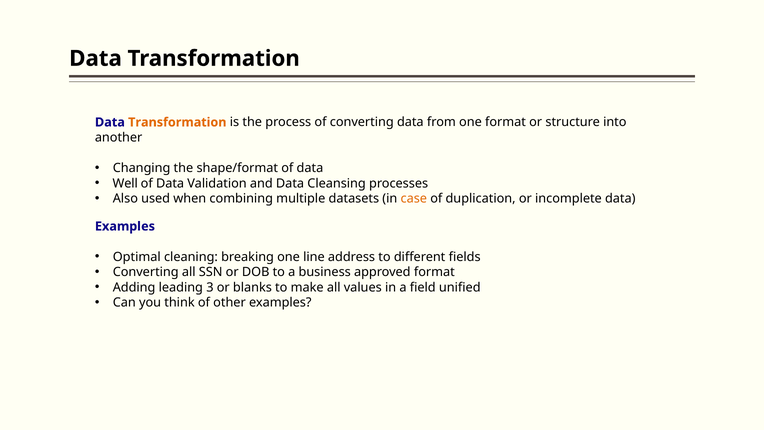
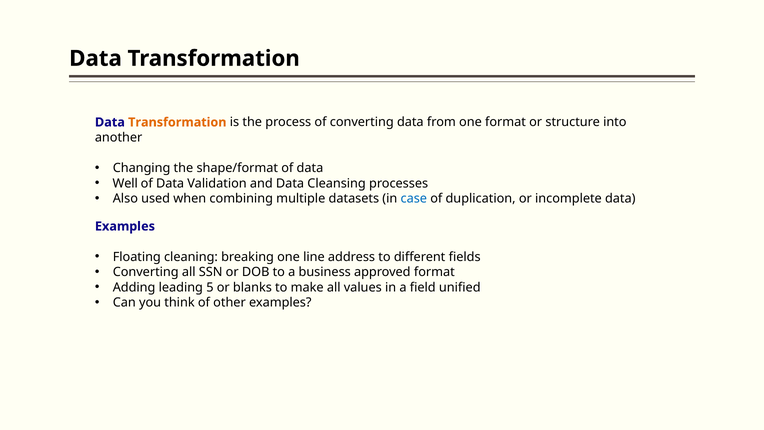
case colour: orange -> blue (414, 199)
Optimal: Optimal -> Floating (137, 257)
3: 3 -> 5 (210, 287)
